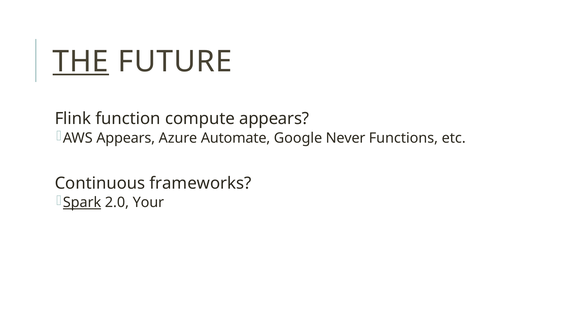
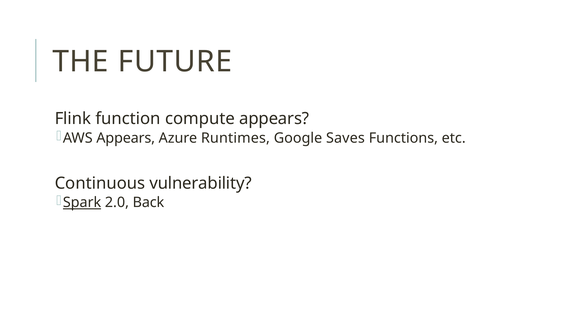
THE underline: present -> none (81, 62)
Automate: Automate -> Runtimes (235, 138)
Never: Never -> Saves (345, 138)
frameworks: frameworks -> vulnerability (201, 183)
Your: Your -> Back (148, 202)
